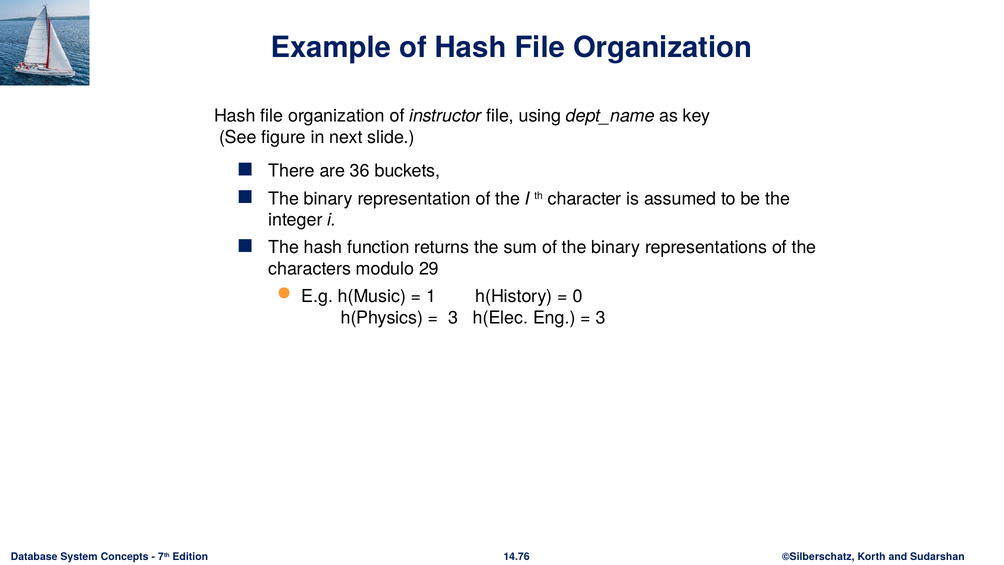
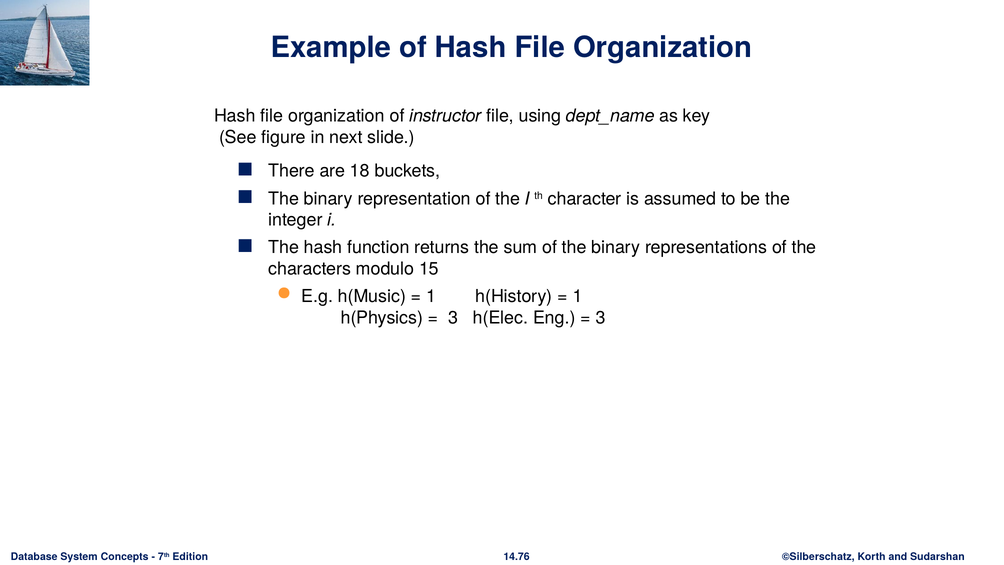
36: 36 -> 18 (360, 171)
29: 29 -> 15 (429, 269)
0: 0 -> 1 (578, 296)
